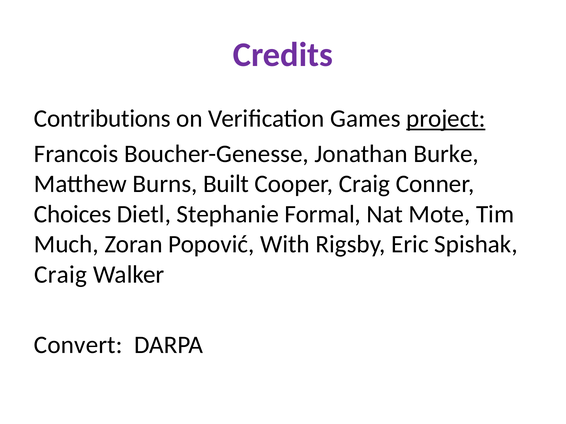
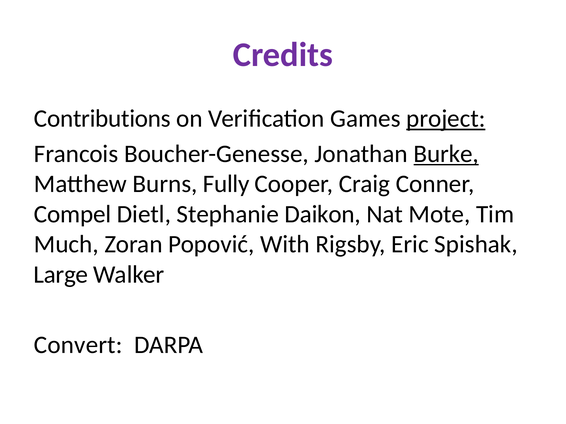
Burke underline: none -> present (446, 154)
Built: Built -> Fully (226, 184)
Choices: Choices -> Compel (73, 214)
Formal: Formal -> Daikon (323, 214)
Craig: Craig -> Large (61, 275)
